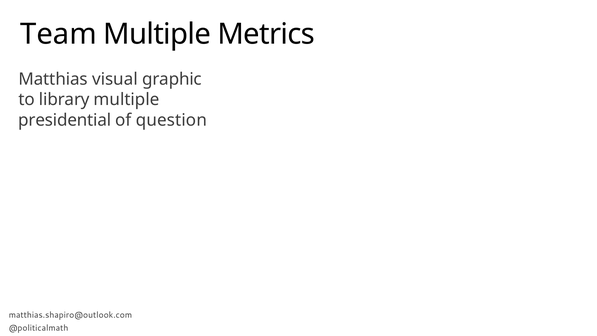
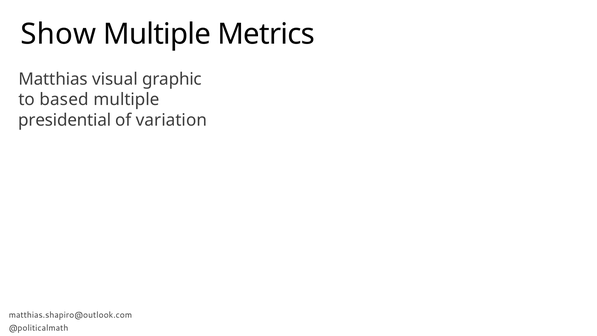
Team: Team -> Show (58, 34)
library: library -> based (64, 100)
question: question -> variation (171, 120)
